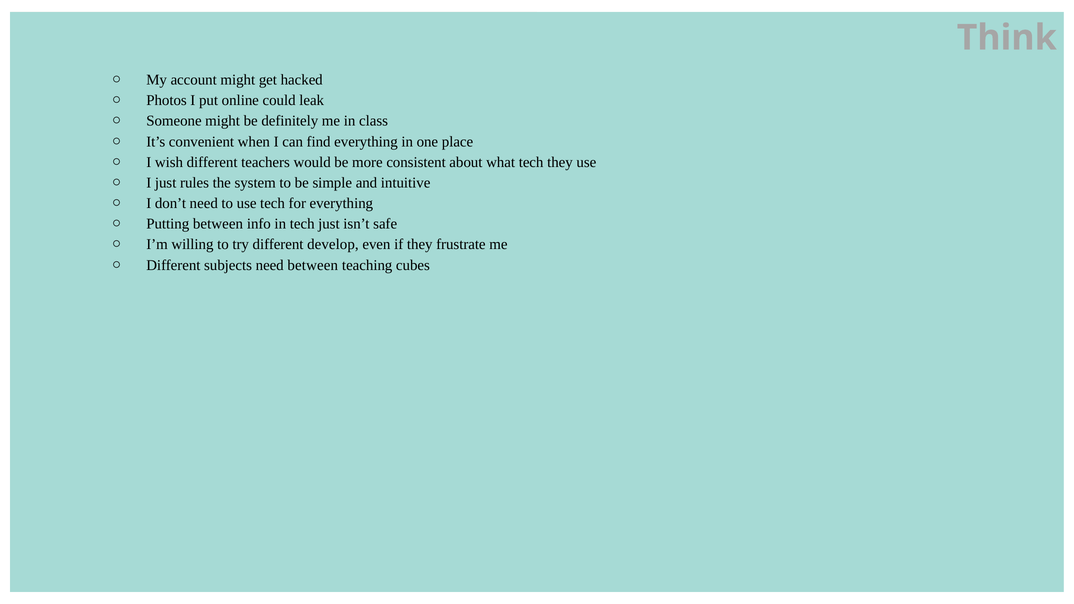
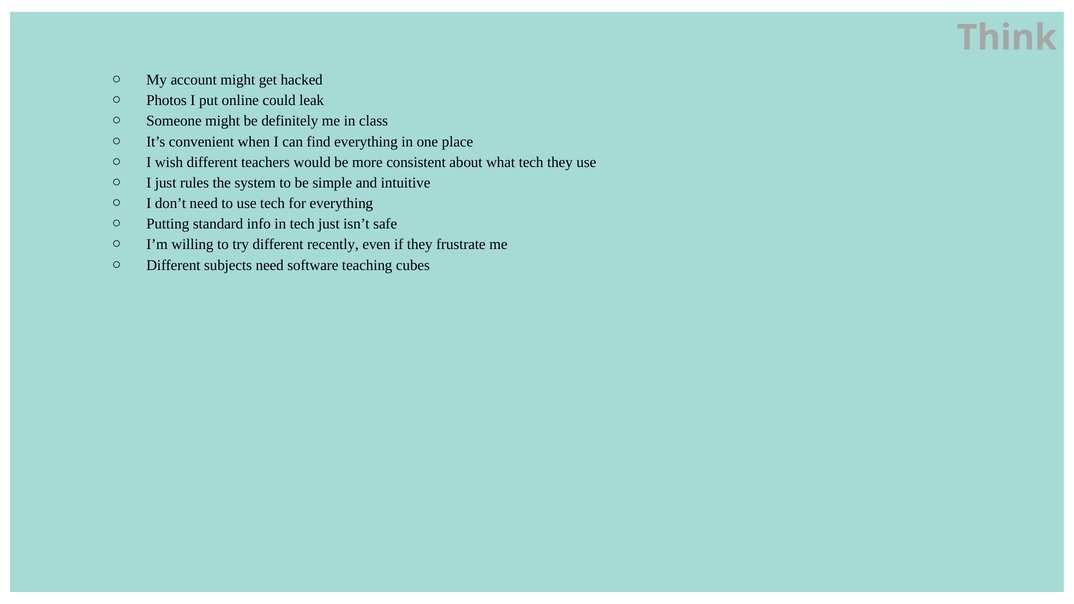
Putting between: between -> standard (218, 224)
develop: develop -> recently (333, 245)
need between: between -> software (313, 265)
